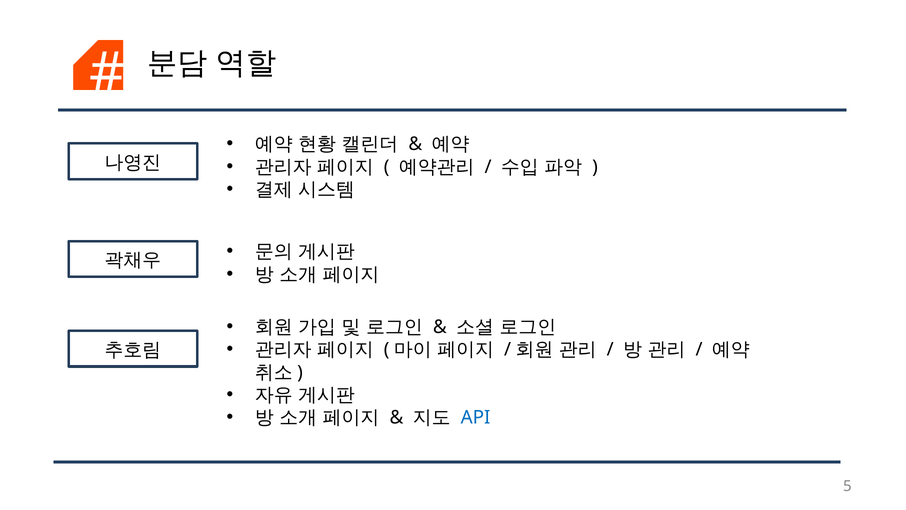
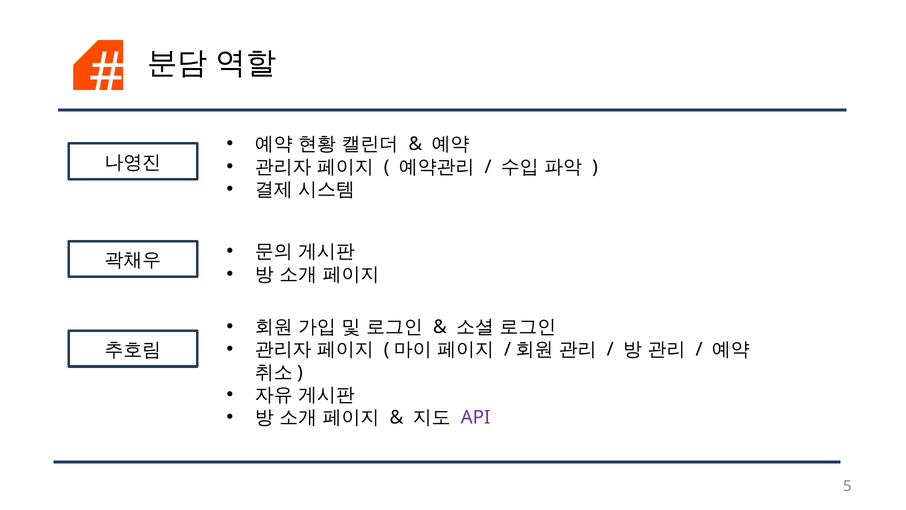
API colour: blue -> purple (476, 417)
